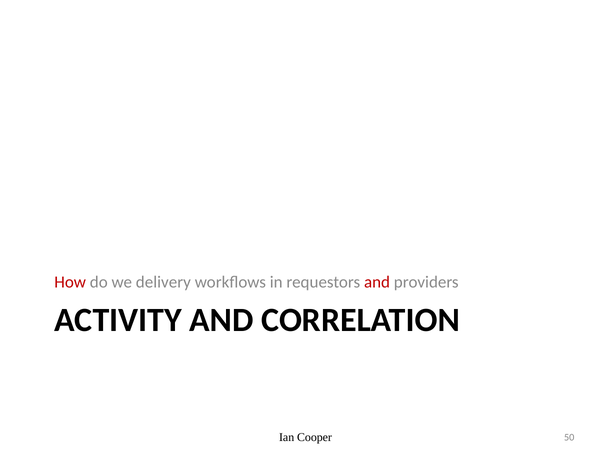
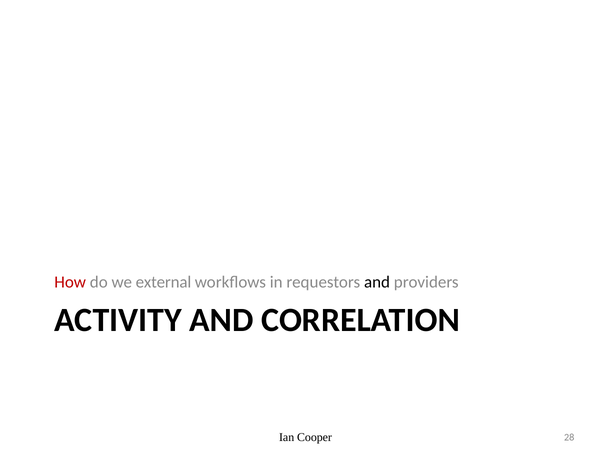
delivery: delivery -> external (163, 282)
and colour: red -> black (377, 282)
50: 50 -> 28 (569, 438)
